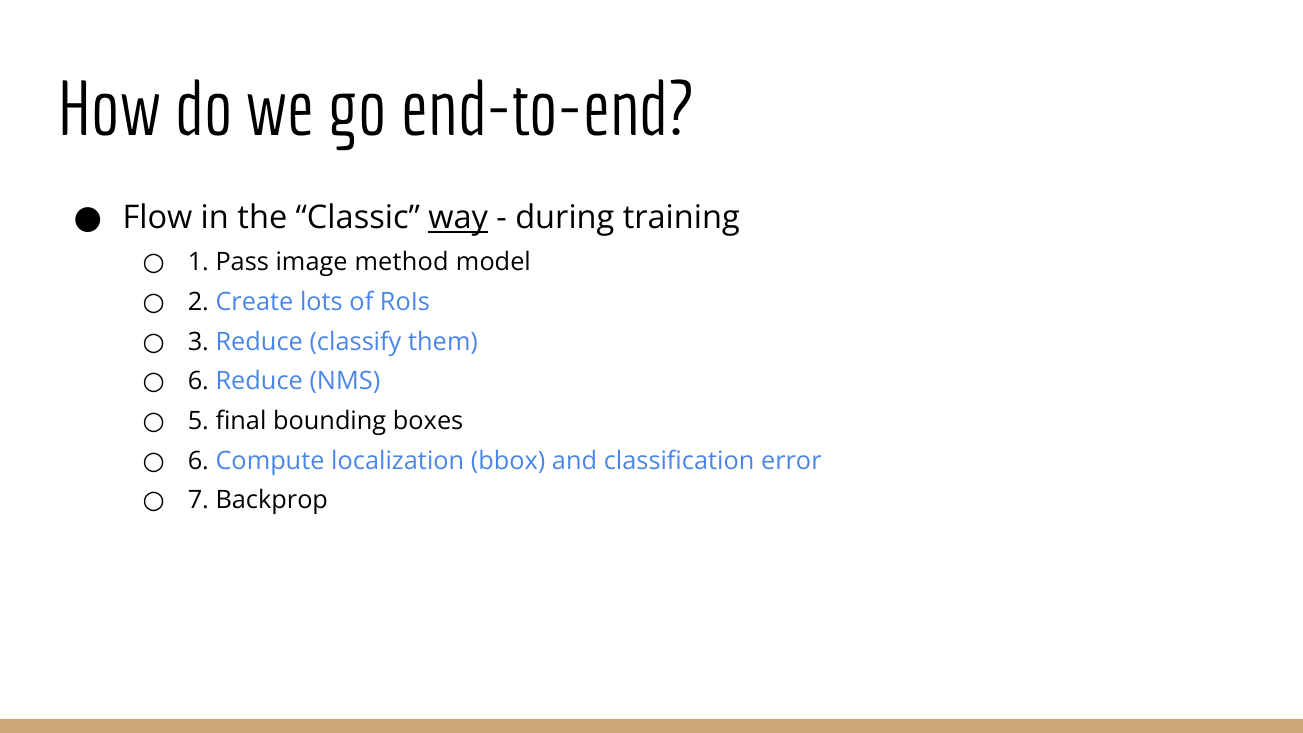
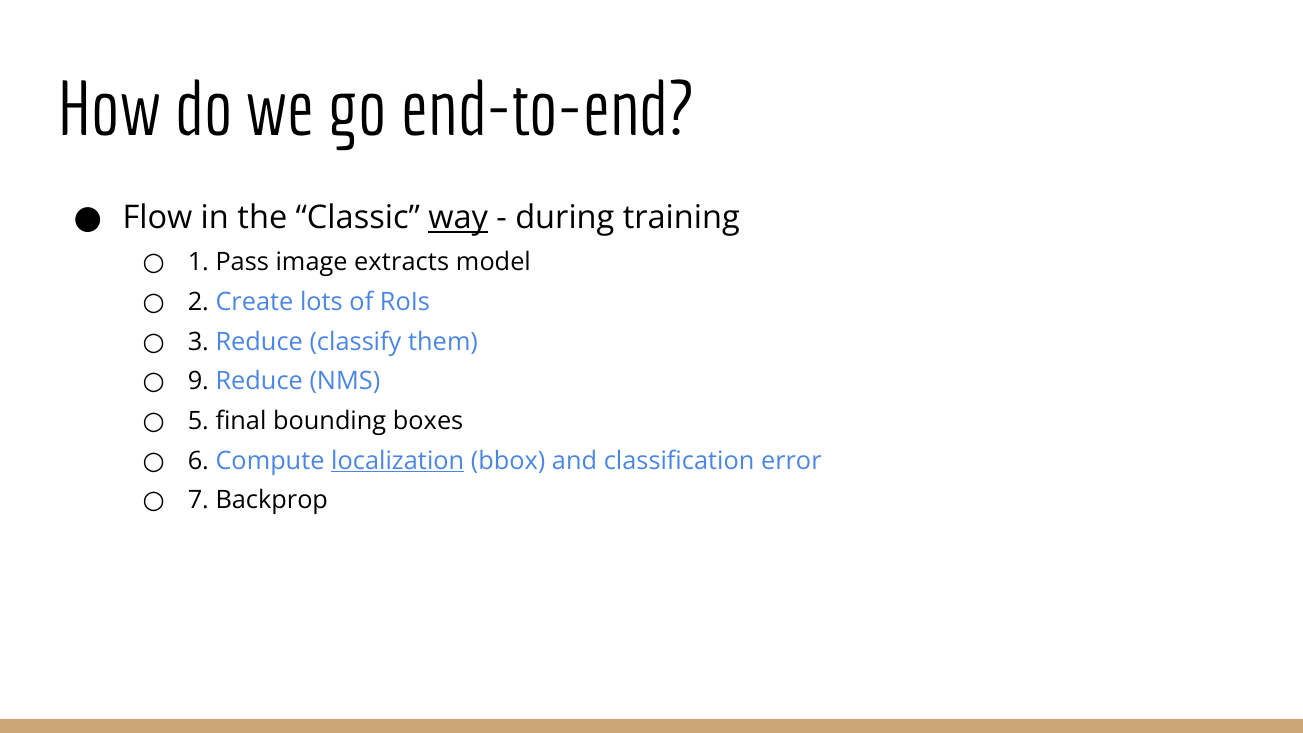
method: method -> extracts (402, 262)
6: 6 -> 9 (198, 381)
localization underline: none -> present (398, 461)
